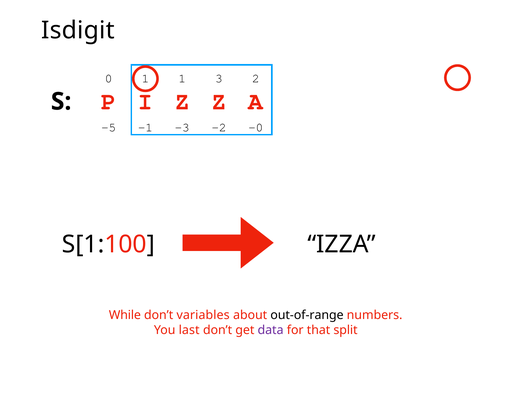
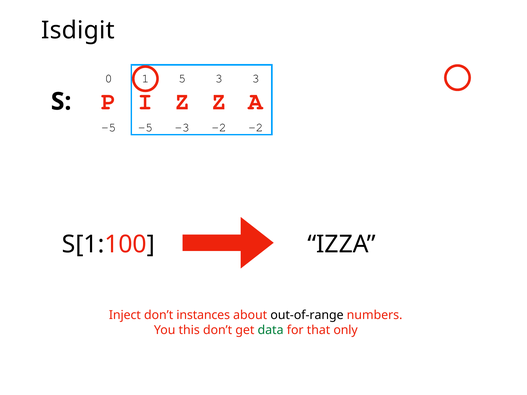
1 1: 1 -> 5 (182, 79)
3 2: 2 -> 3 (256, 79)
-5 -1: -1 -> -5 (145, 127)
-2 -0: -0 -> -2 (256, 127)
While: While -> Inject (125, 315)
variables: variables -> instances (203, 315)
last: last -> this (189, 330)
data colour: purple -> green (271, 330)
split: split -> only (346, 330)
